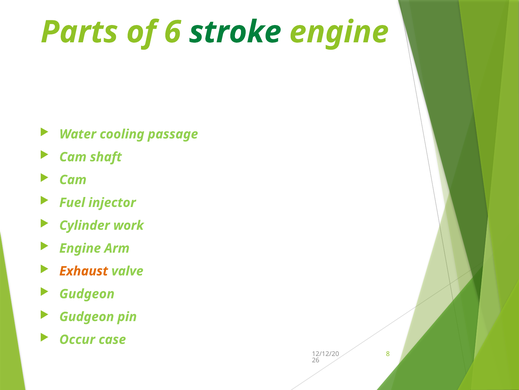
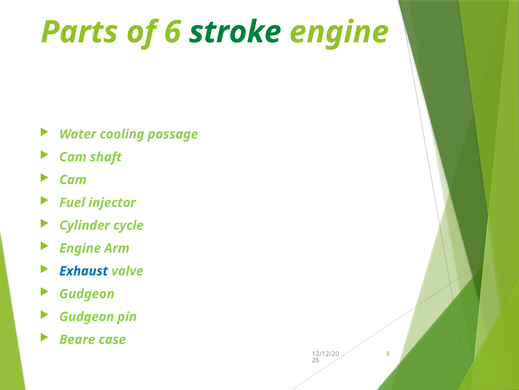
work: work -> cycle (128, 225)
Exhaust colour: orange -> blue (84, 271)
Occur: Occur -> Beare (77, 339)
